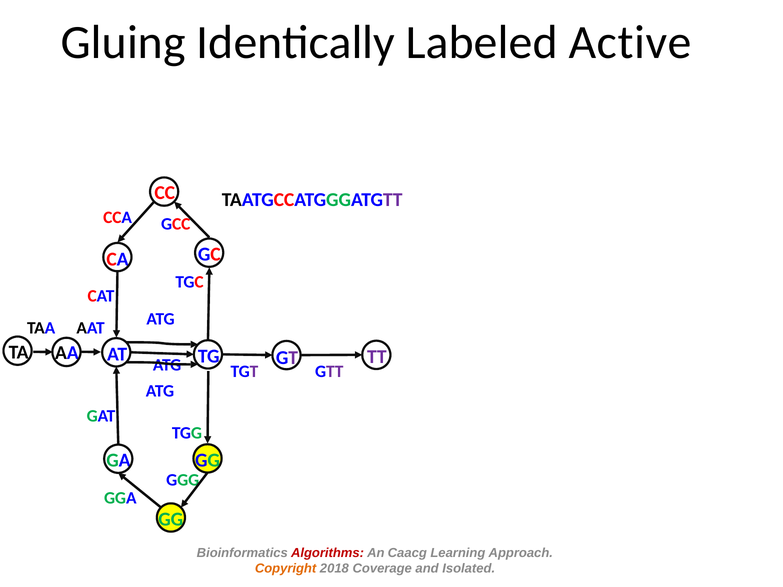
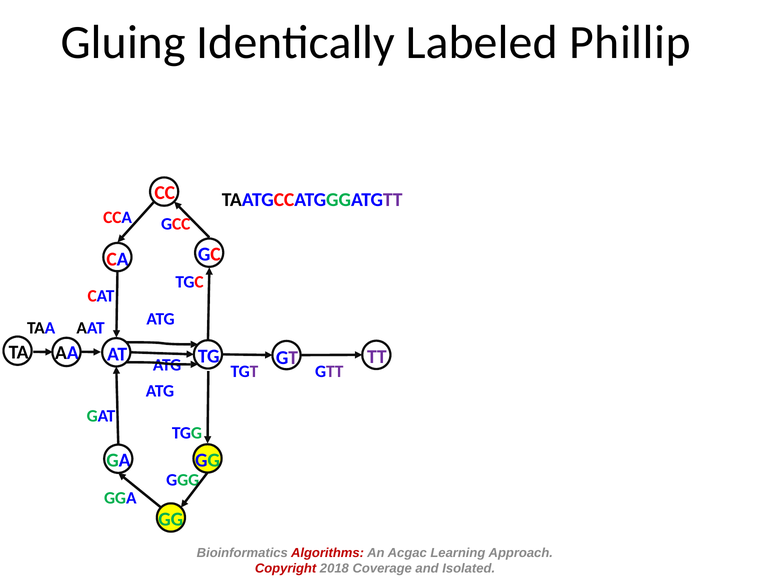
Active: Active -> Phillip (630, 43)
Caacg: Caacg -> Acgac (407, 553)
Copyright colour: orange -> red (286, 569)
